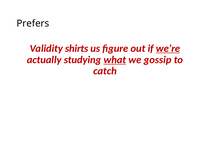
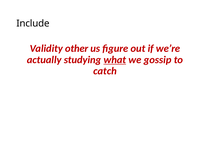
Prefers: Prefers -> Include (33, 24)
shirts: shirts -> other (77, 49)
we’re underline: present -> none (168, 49)
